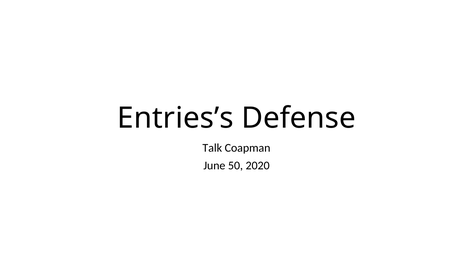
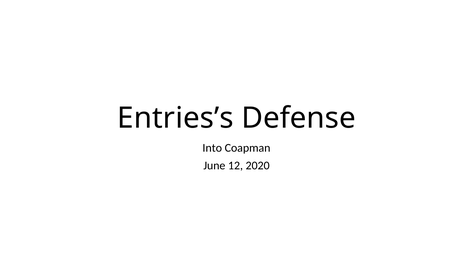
Talk: Talk -> Into (212, 148)
50: 50 -> 12 (236, 166)
